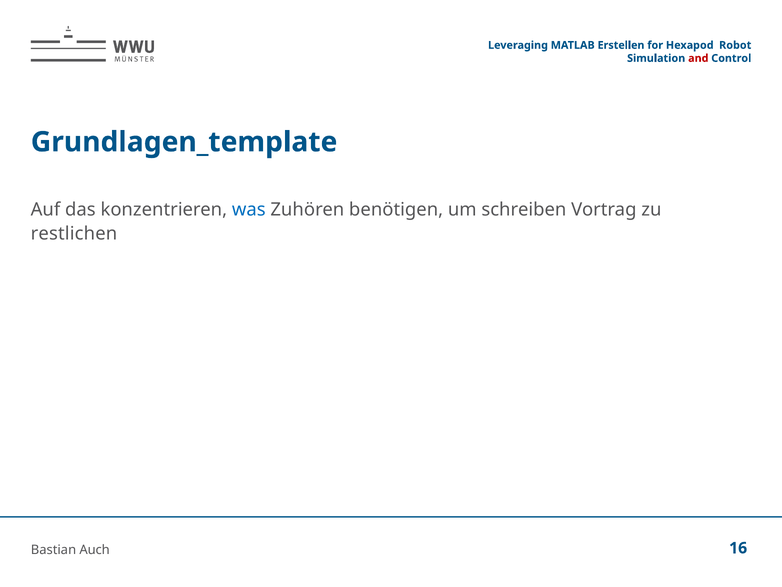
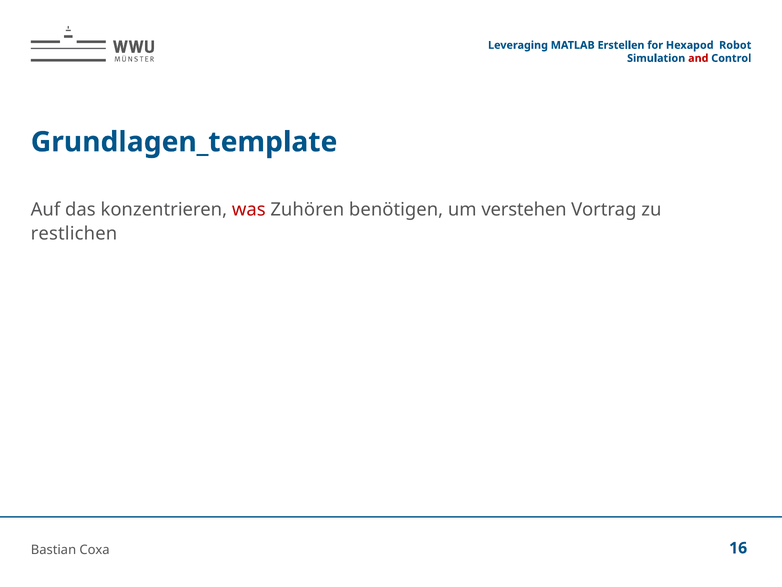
was colour: blue -> red (249, 210)
schreiben: schreiben -> verstehen (524, 210)
Auch: Auch -> Coxa (95, 550)
